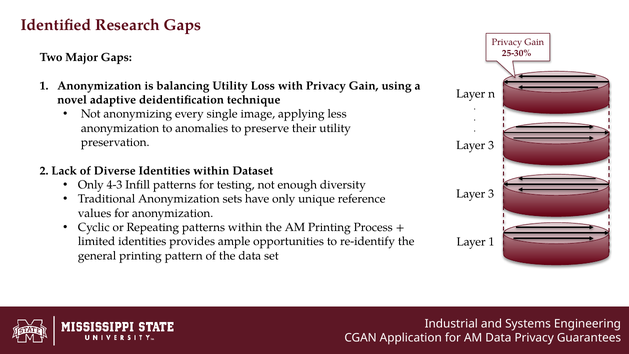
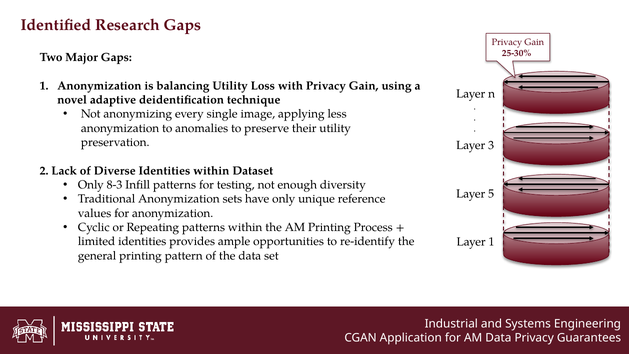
4-3: 4-3 -> 8-3 (115, 185)
3: 3 -> 5 (491, 194)
